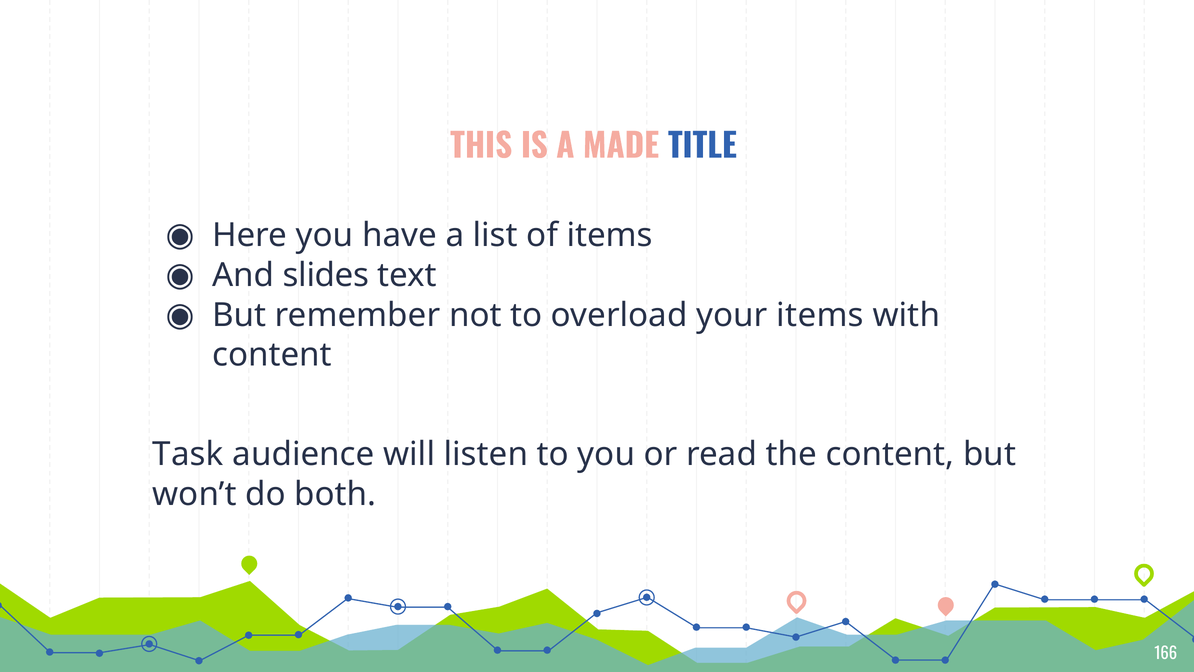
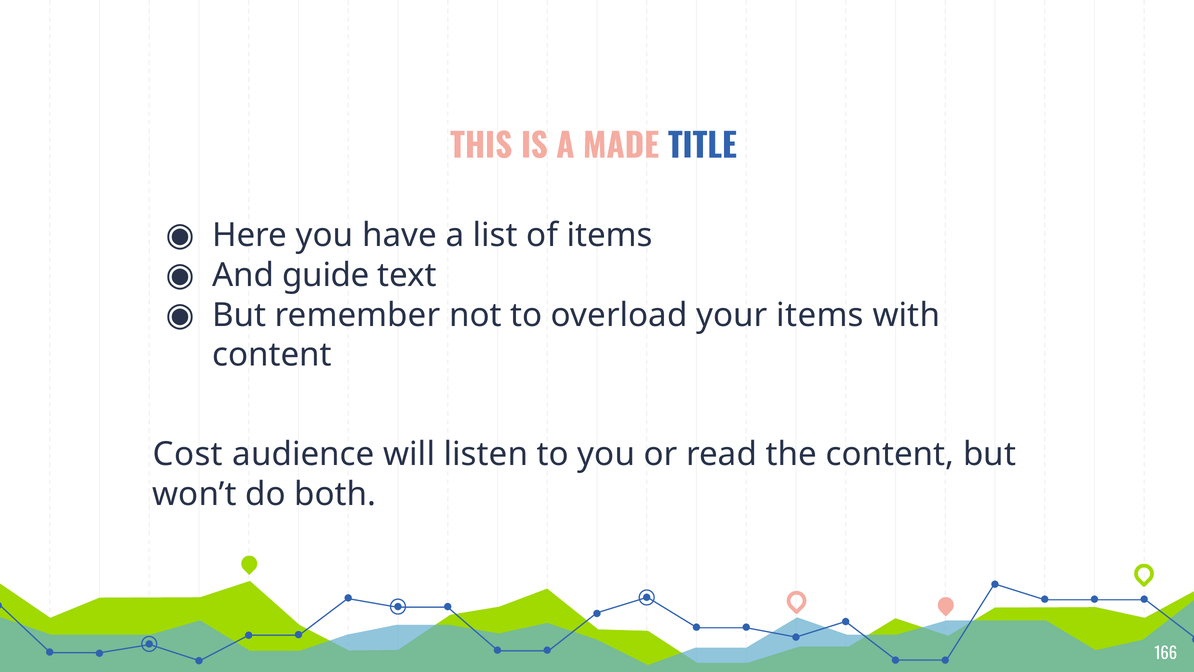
slides: slides -> guide (326, 275)
Task: Task -> Cost (188, 454)
